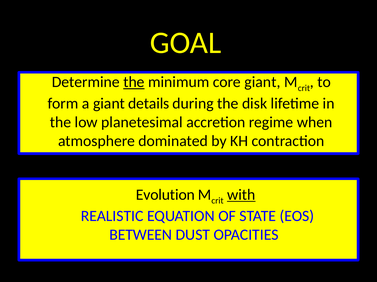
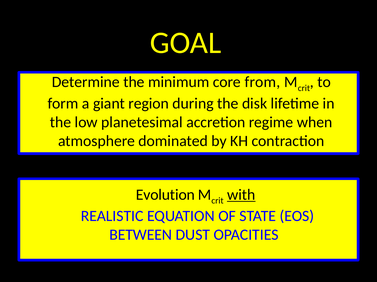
the underline: present -> none (134, 82)
core giant: giant -> from (262, 82)
details: details -> region (149, 104)
